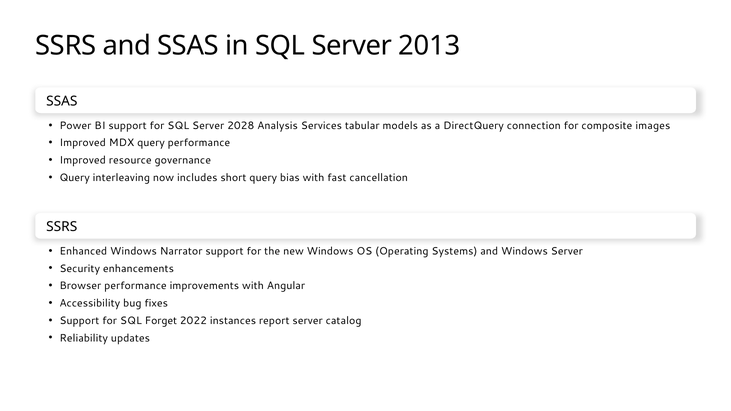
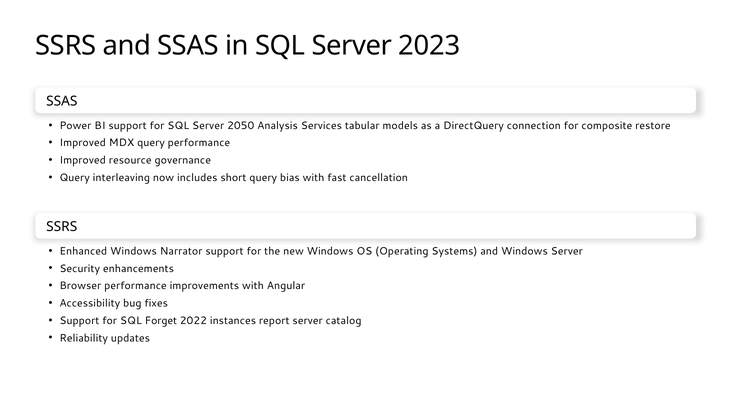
2013: 2013 -> 2023 (429, 46)
2028: 2028 -> 2050 (241, 126)
images: images -> restore (653, 126)
